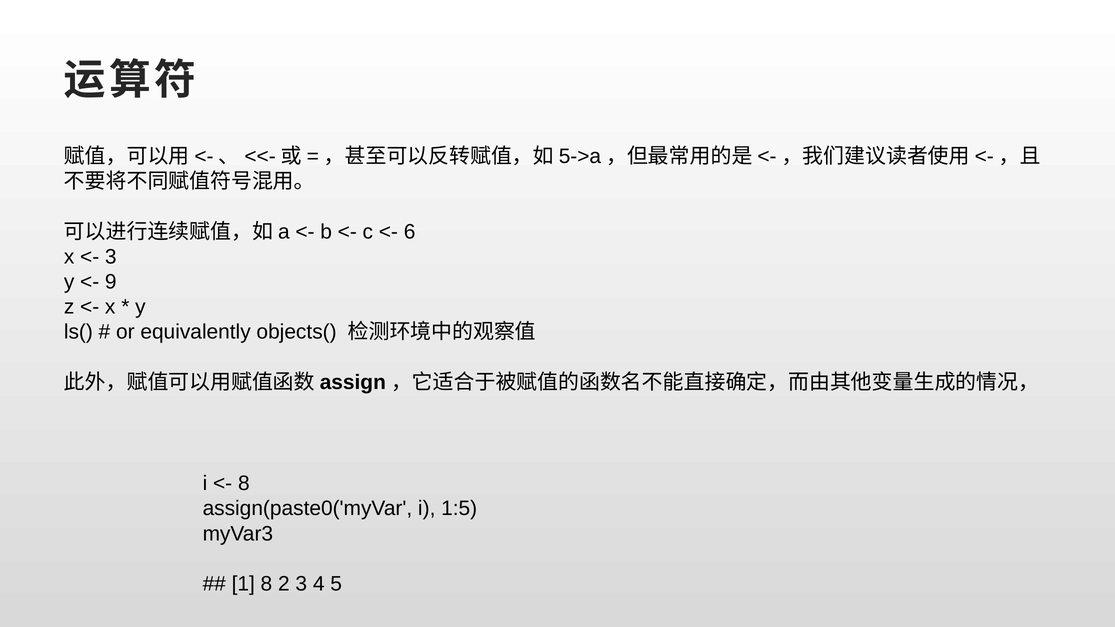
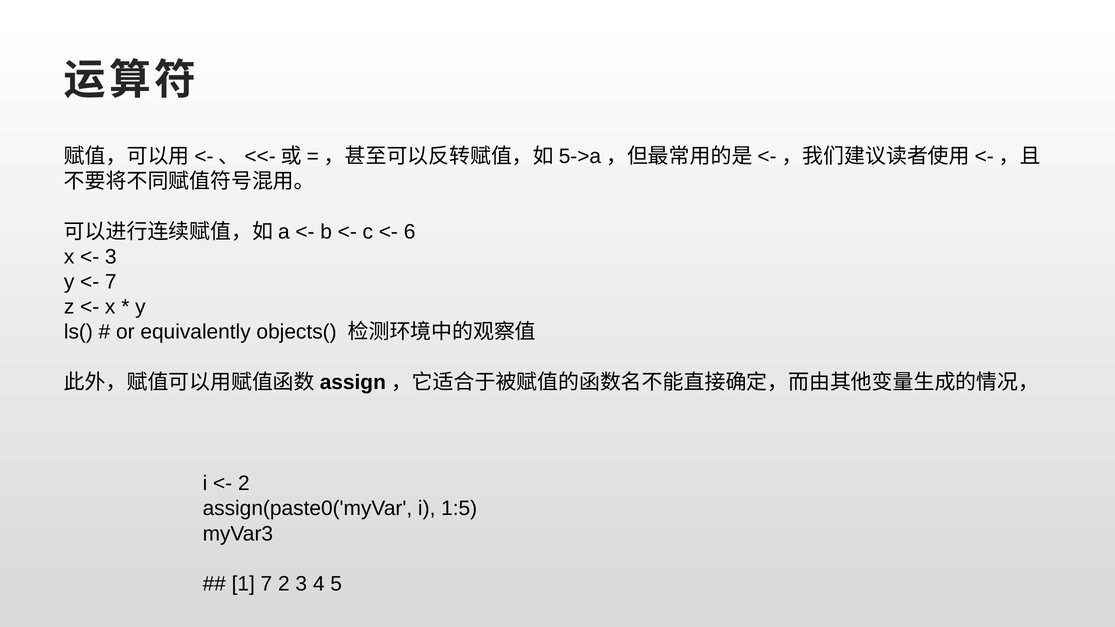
9: 9 -> 7 (111, 282)
8: 8 -> 2 (244, 484)
1 8: 8 -> 7 (266, 584)
